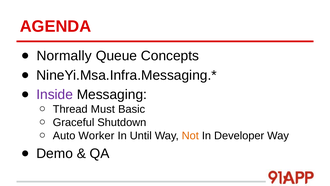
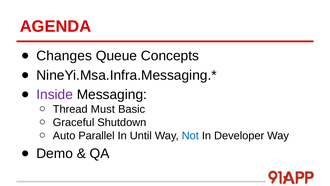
Normally: Normally -> Changes (64, 56)
Worker: Worker -> Parallel (97, 135)
Not colour: orange -> blue (190, 135)
